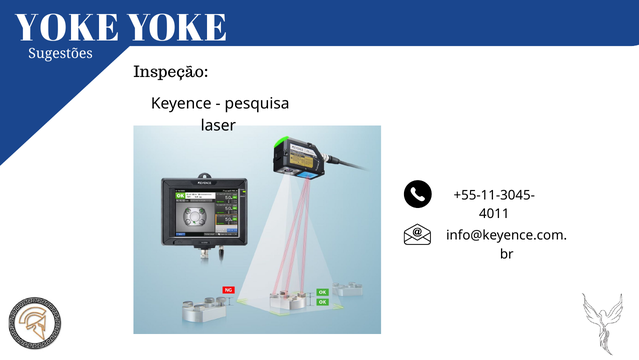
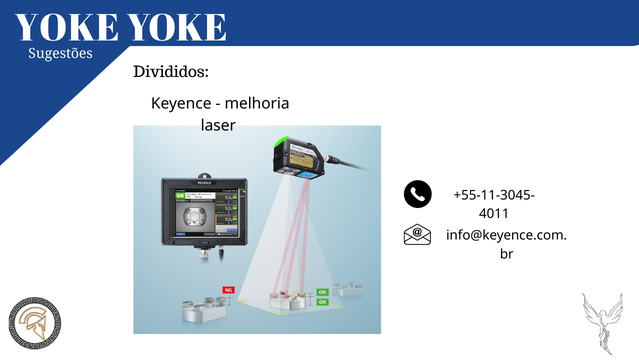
Inspeção: Inspeção -> Divididos (171, 72)
pesquisa: pesquisa -> melhoria (257, 104)
